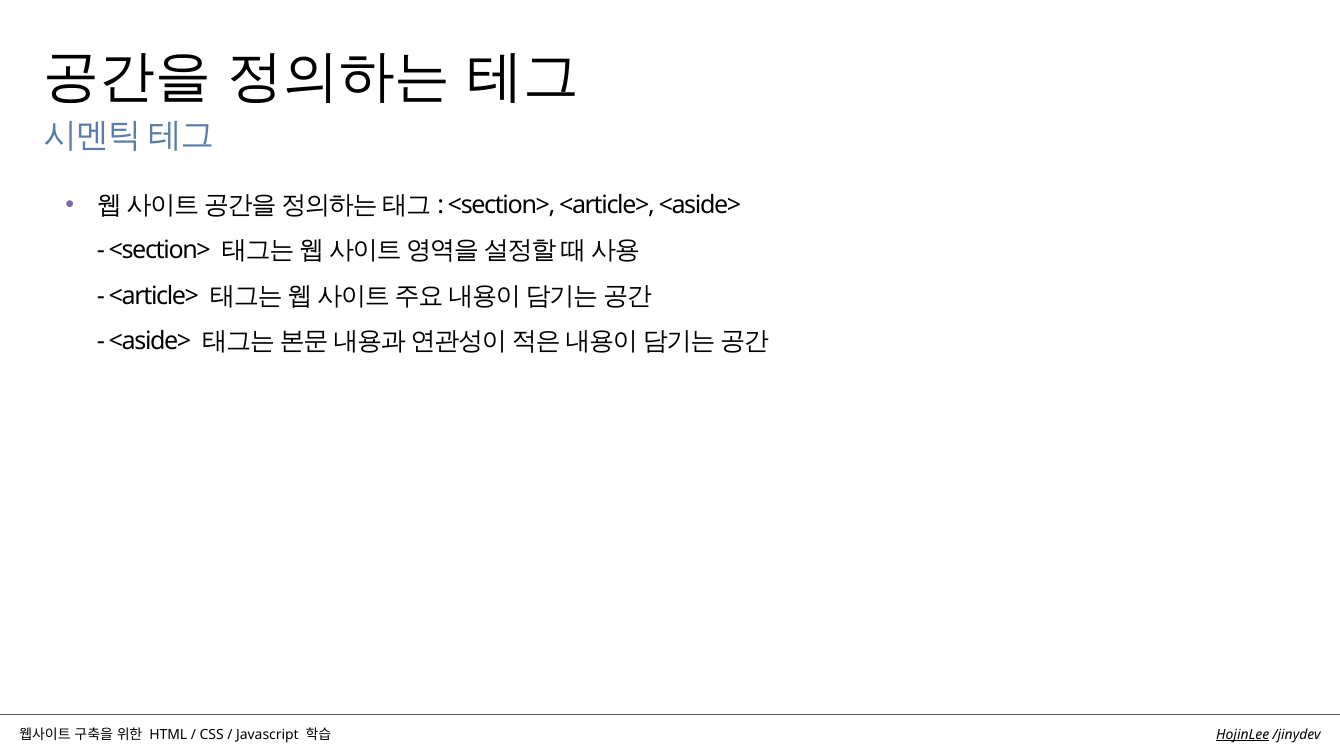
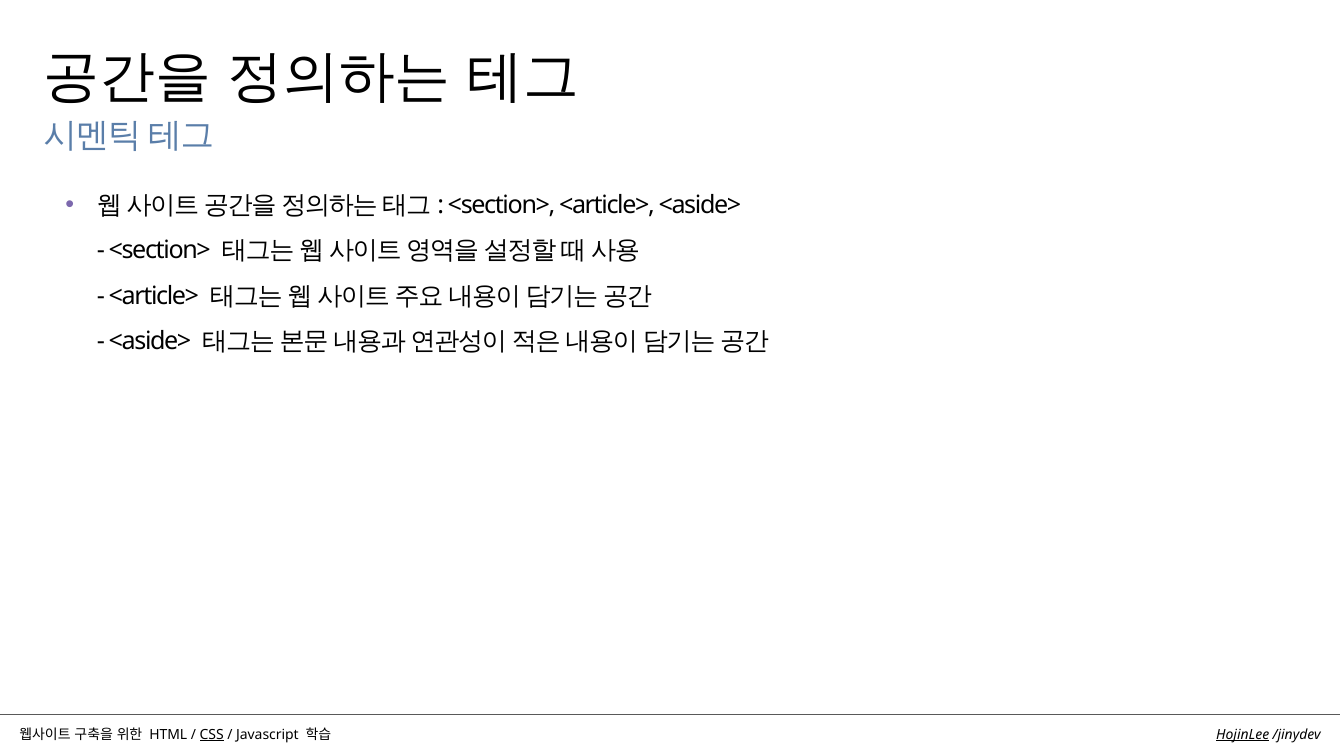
CSS underline: none -> present (212, 734)
